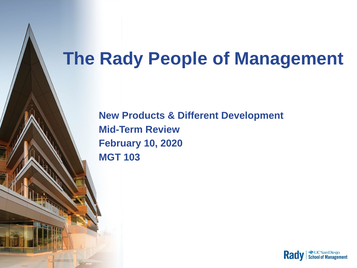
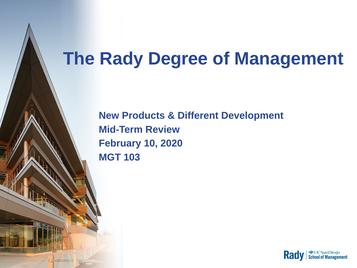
People: People -> Degree (178, 59)
